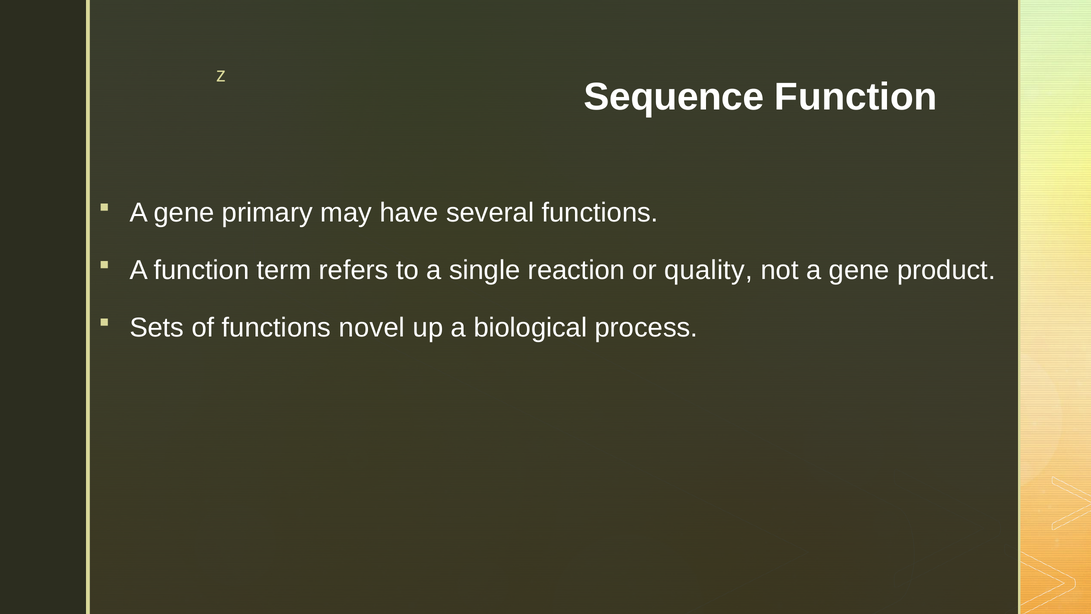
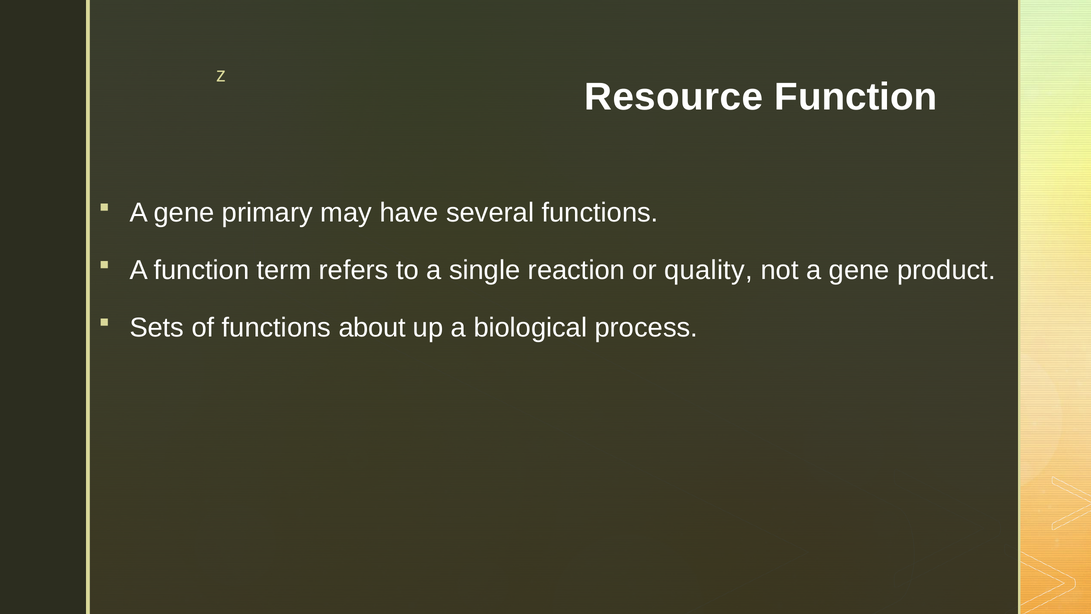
Sequence: Sequence -> Resource (674, 97)
novel: novel -> about (372, 327)
